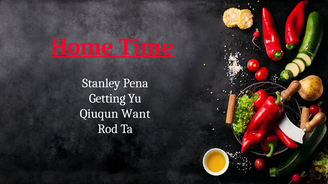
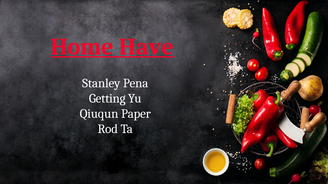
Time: Time -> Have (146, 47)
Want: Want -> Paper (136, 114)
